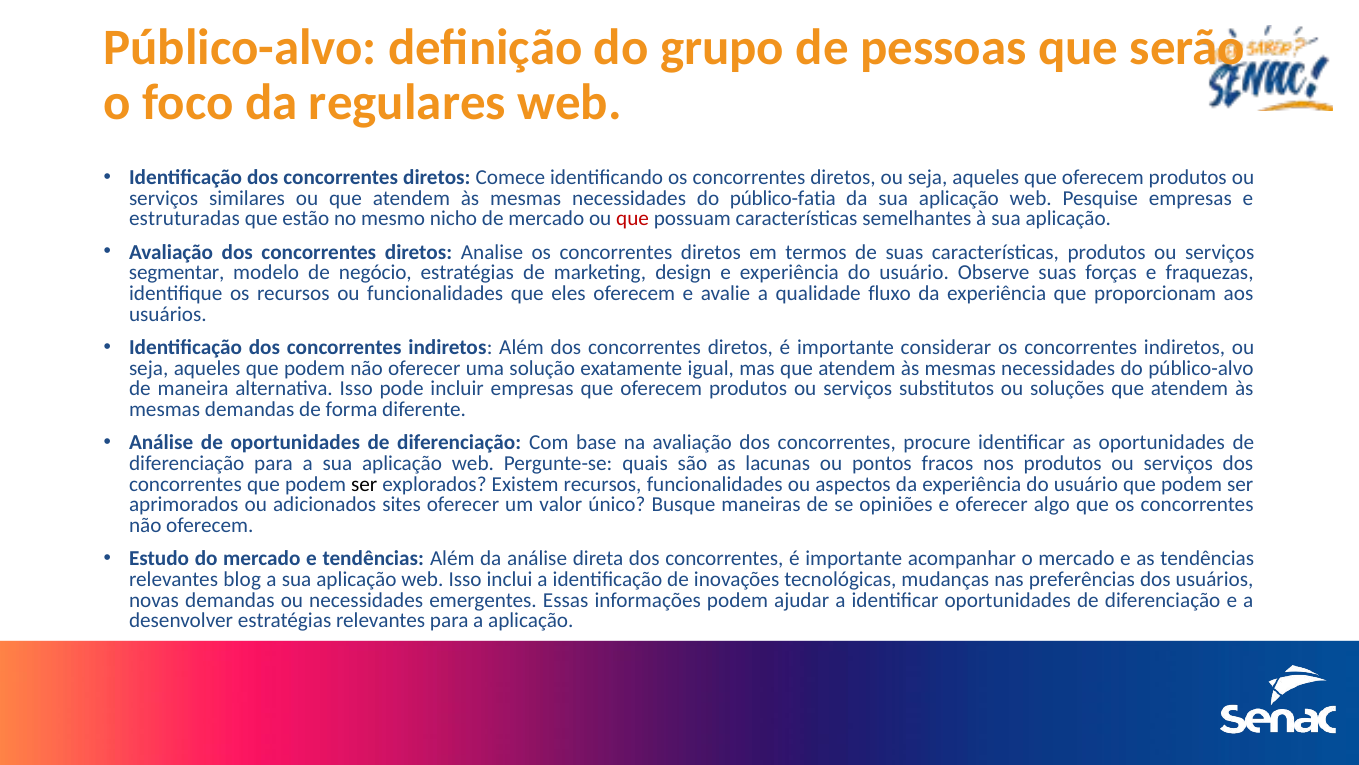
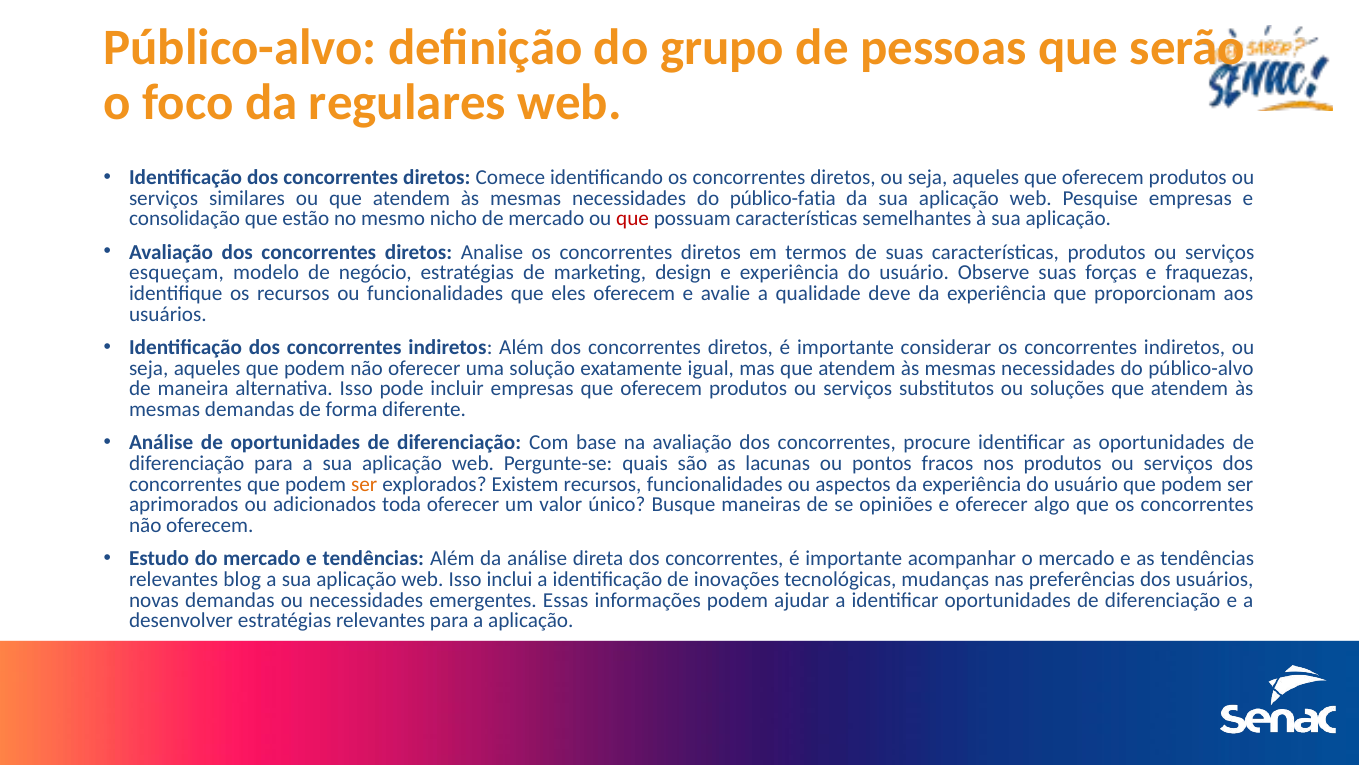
estruturadas: estruturadas -> consolidação (185, 219)
segmentar: segmentar -> esqueçam (177, 273)
fluxo: fluxo -> deve (889, 293)
ser colour: black -> orange (364, 484)
sites: sites -> toda (402, 504)
